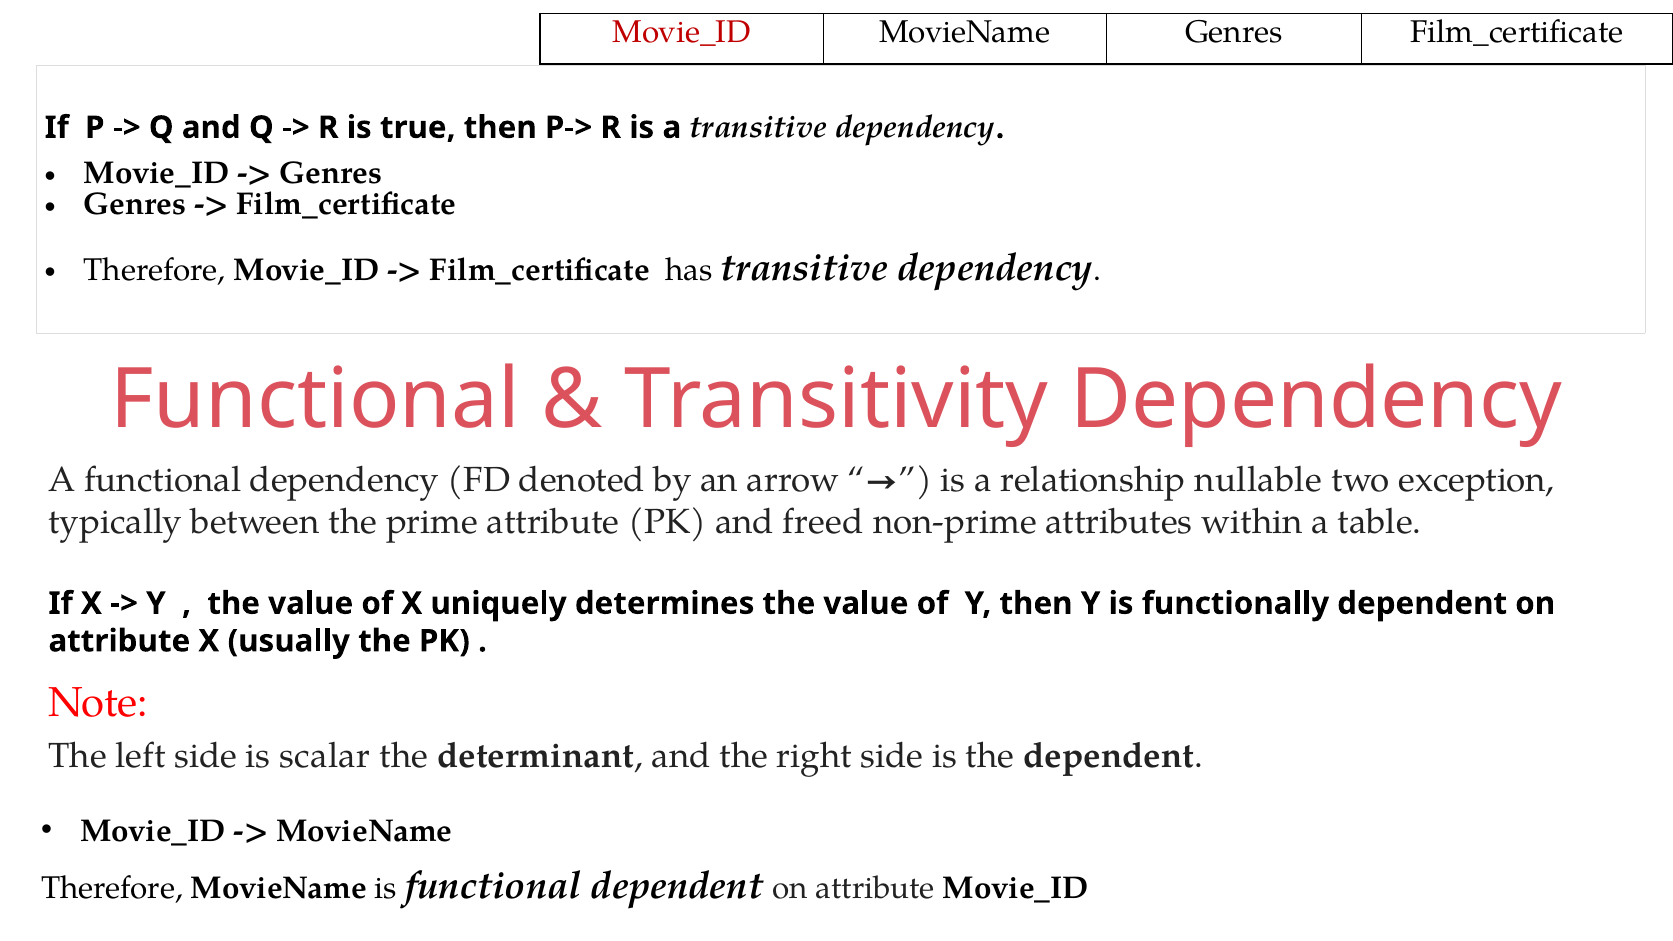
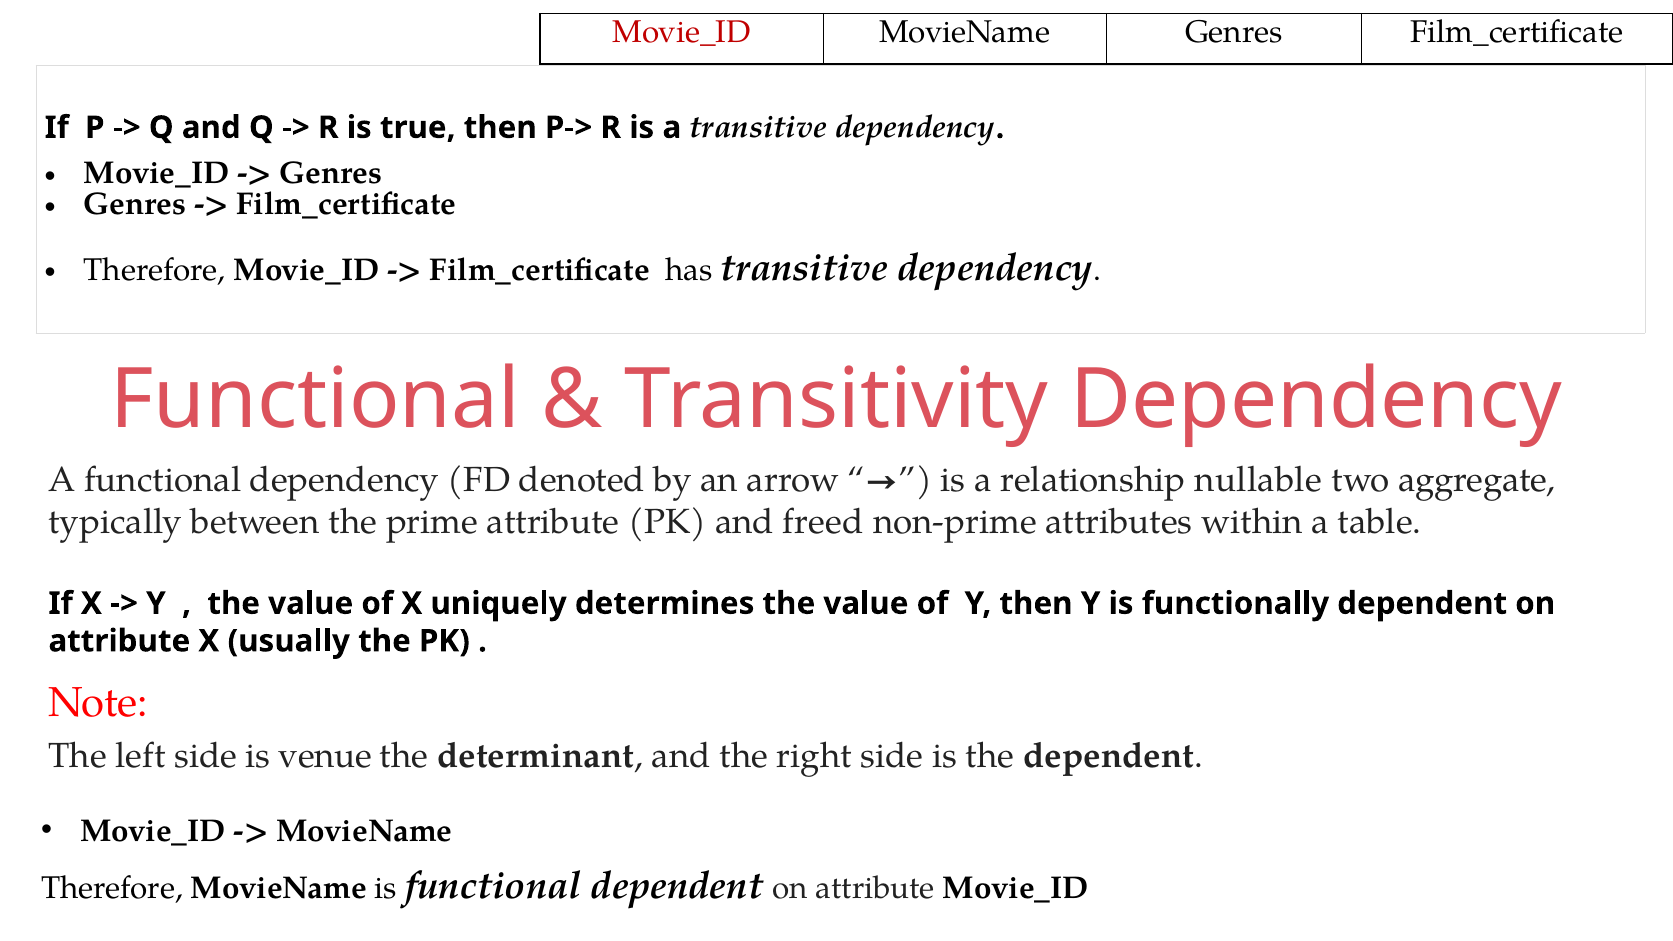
exception: exception -> aggregate (1477, 480)
scalar: scalar -> venue (325, 756)
